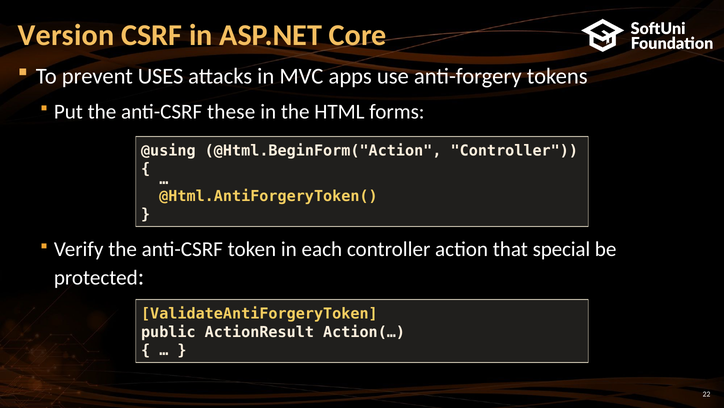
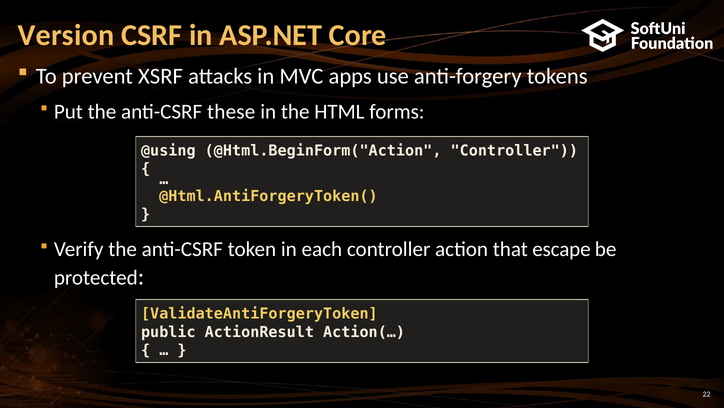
USES: USES -> XSRF (161, 76)
special: special -> escape (561, 249)
